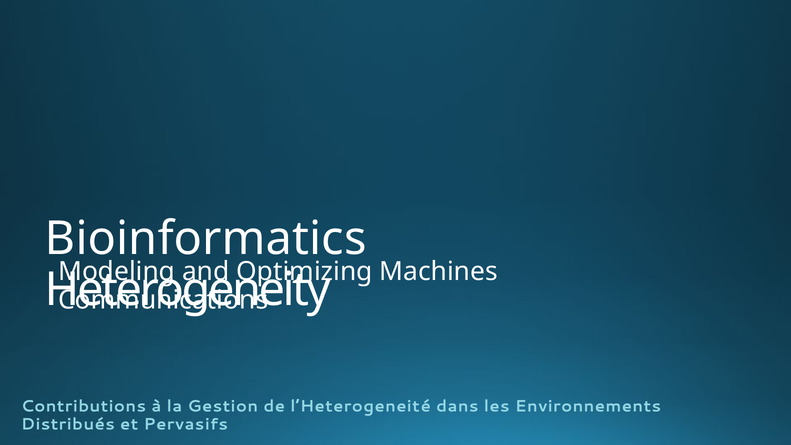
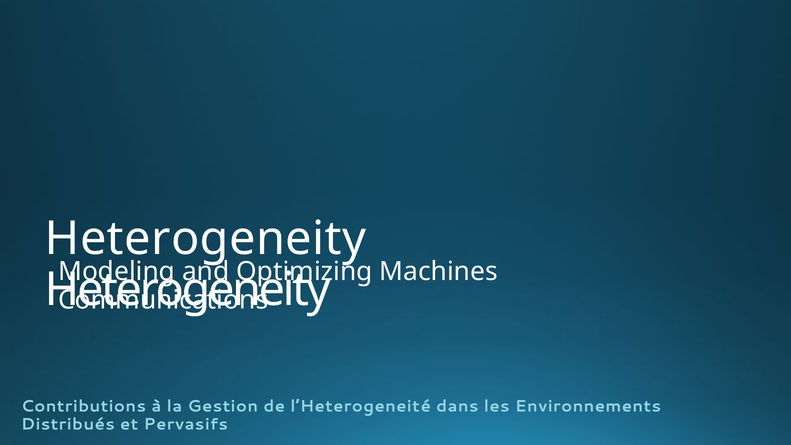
Bioinformatics: Bioinformatics -> Heterogeneity (206, 239)
